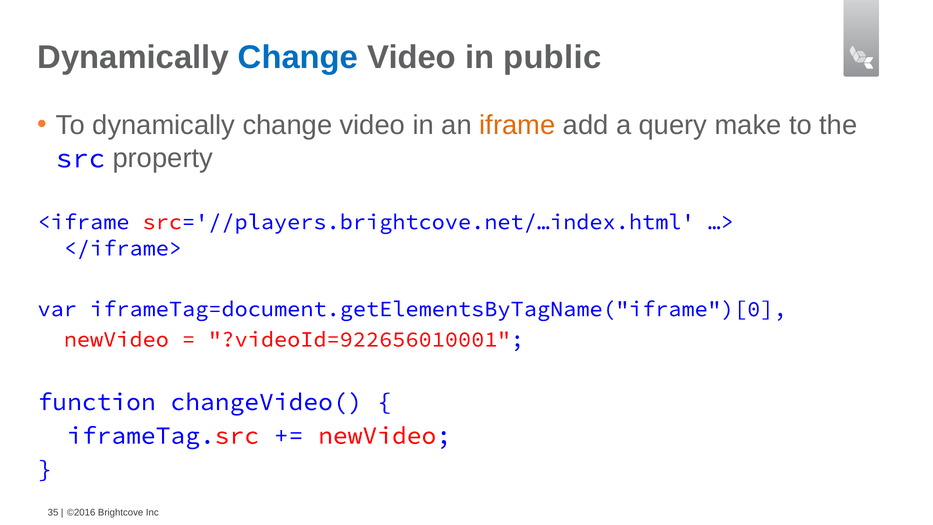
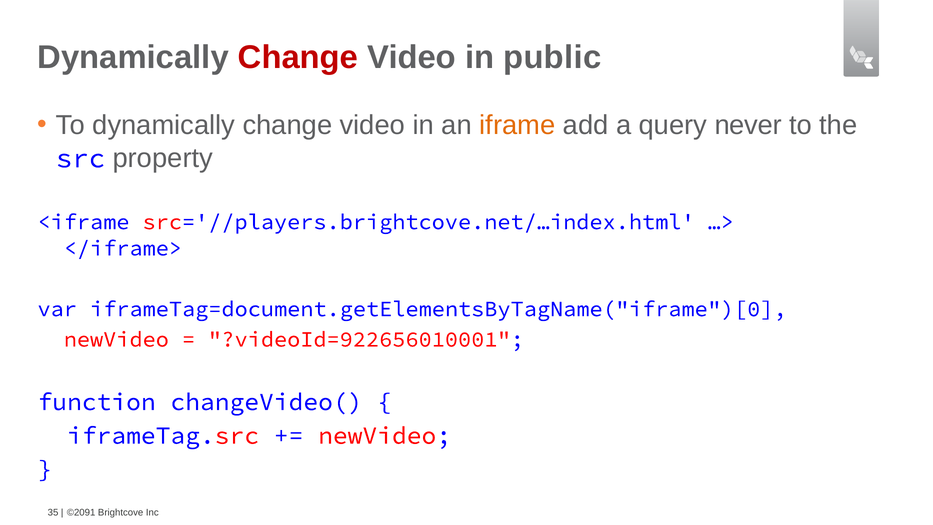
Change colour: blue -> red (298, 57)
make: make -> never (748, 125)
©2016: ©2016 -> ©2091 (81, 512)
